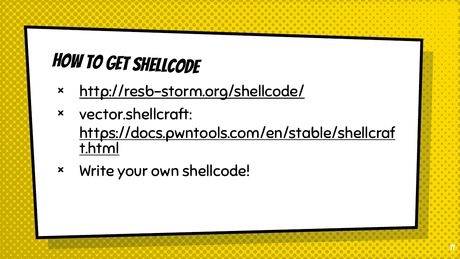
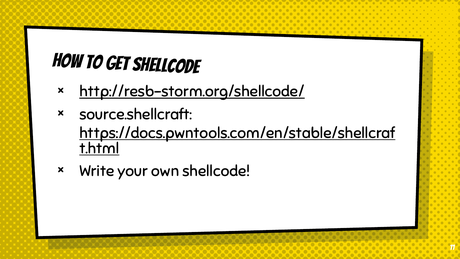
vector.shellcraft: vector.shellcraft -> source.shellcraft (136, 114)
